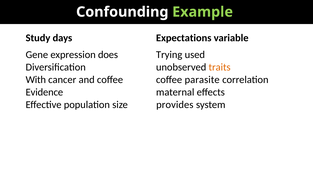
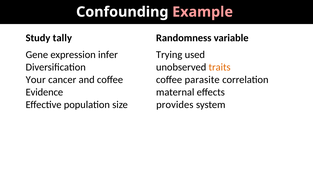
Example colour: light green -> pink (203, 12)
days: days -> tally (62, 38)
Expectations: Expectations -> Randomness (184, 38)
does: does -> infer (108, 55)
With: With -> Your (36, 80)
